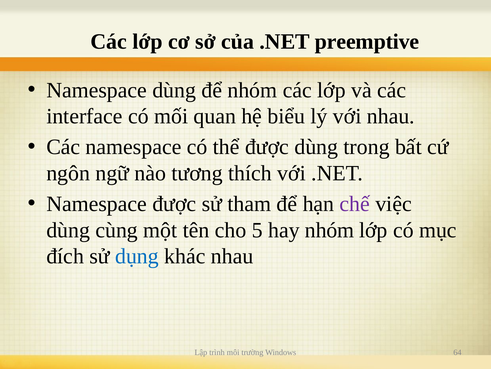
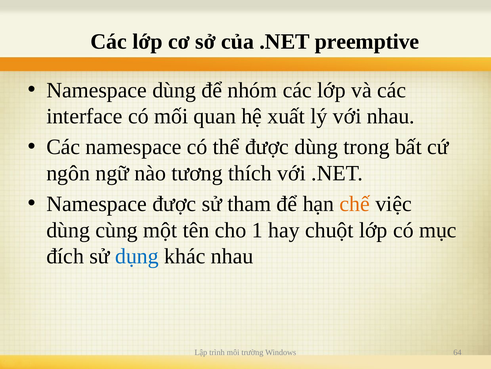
biểu: biểu -> xuất (286, 116)
chế colour: purple -> orange (355, 203)
5: 5 -> 1 (257, 230)
hay nhóm: nhóm -> chuột (329, 230)
